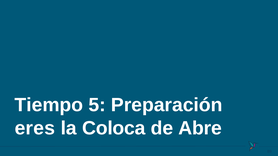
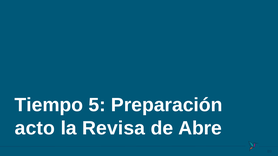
eres: eres -> acto (35, 128)
Coloca: Coloca -> Revisa (114, 128)
